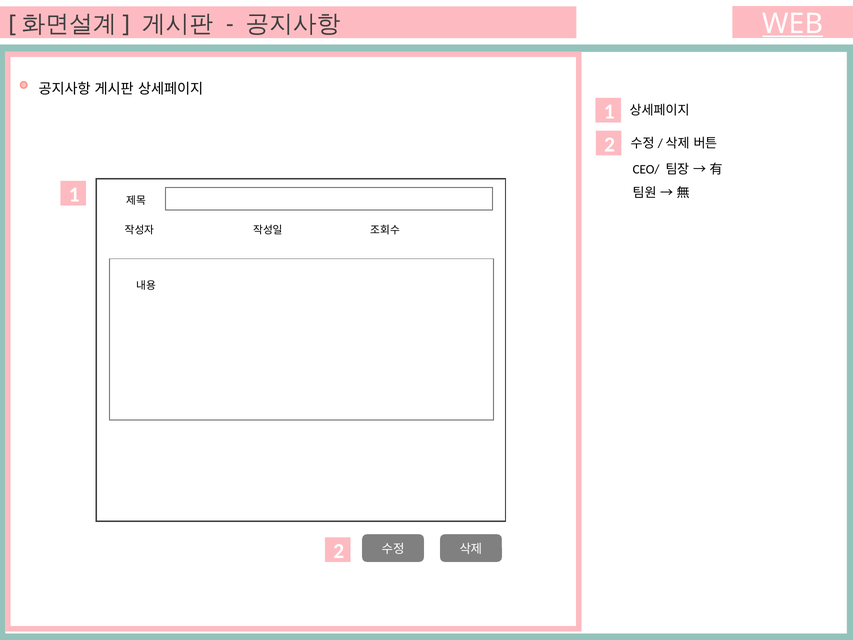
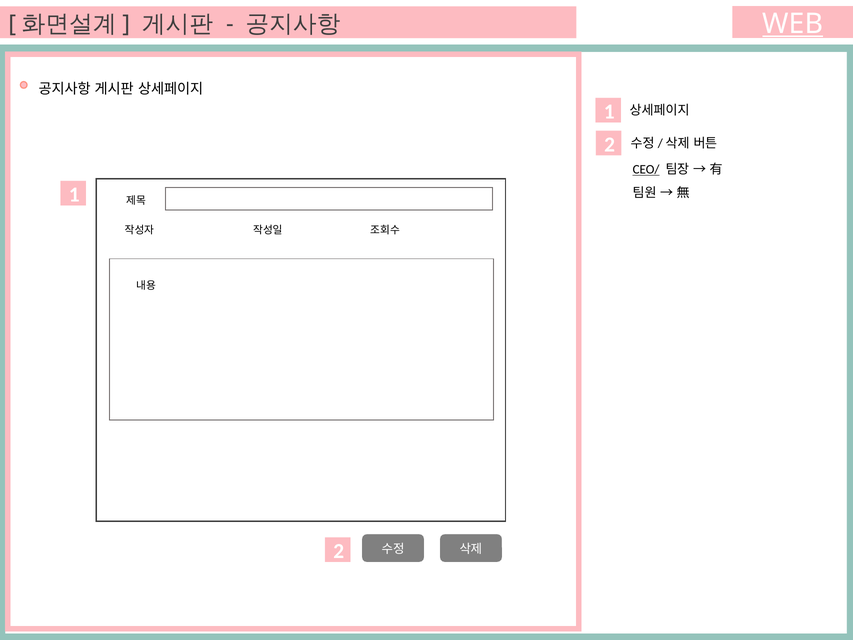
CEO/ underline: none -> present (646, 170)
